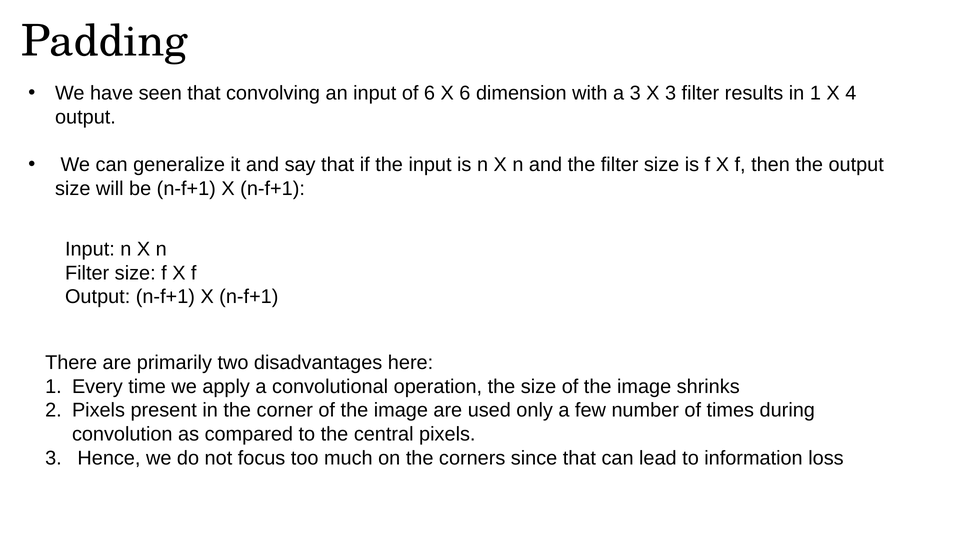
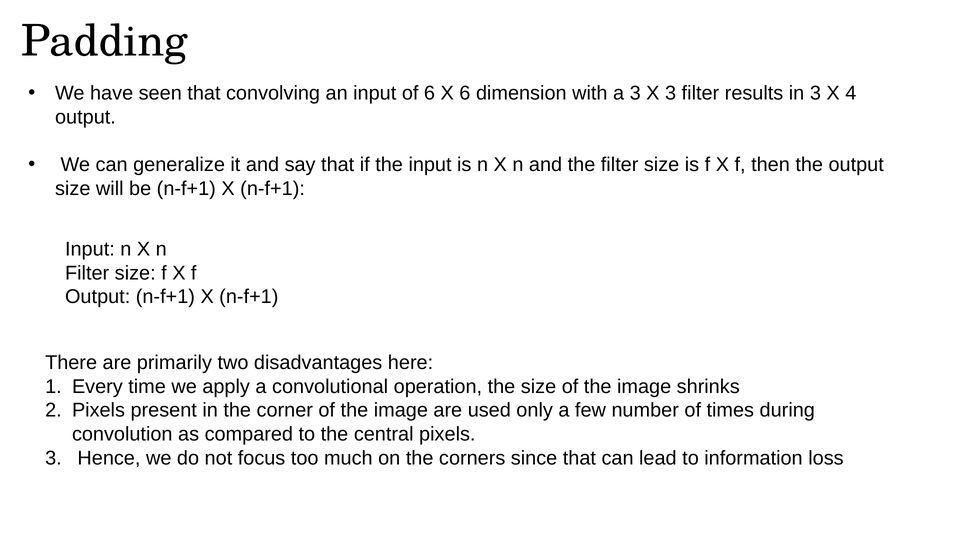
in 1: 1 -> 3 (815, 93)
